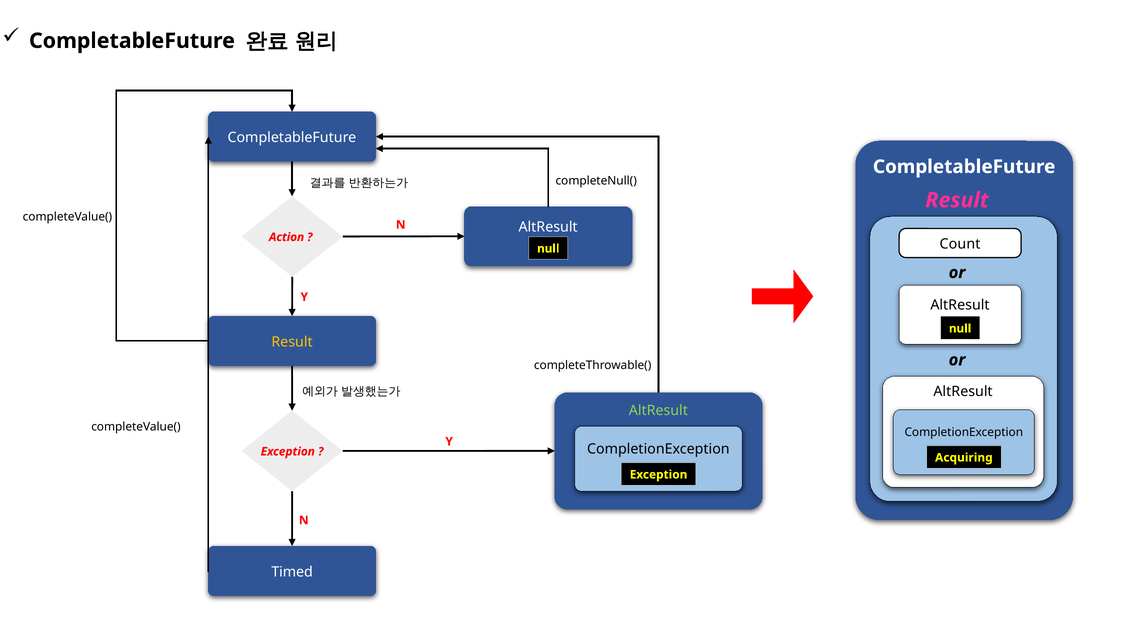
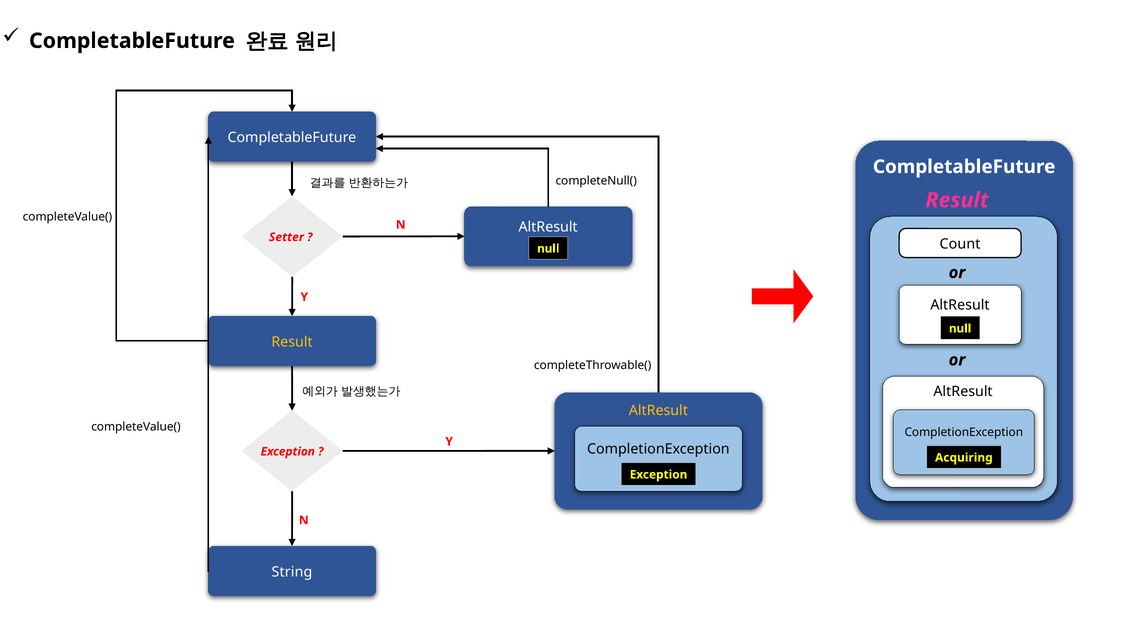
Action: Action -> Setter (286, 237)
AltResult colour: light green -> yellow (658, 410)
Timed: Timed -> String (292, 572)
